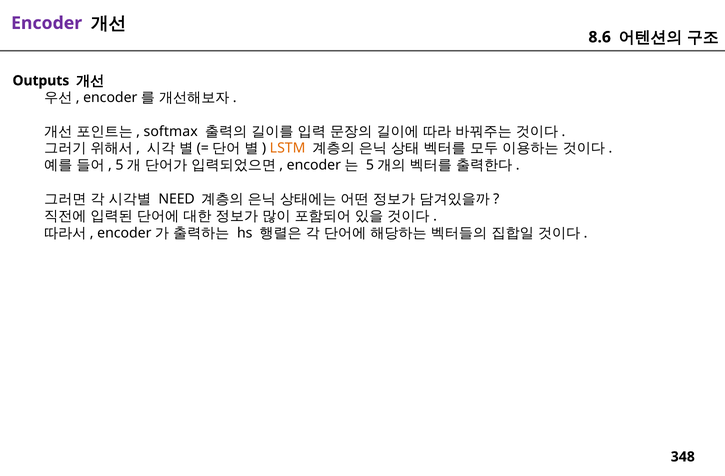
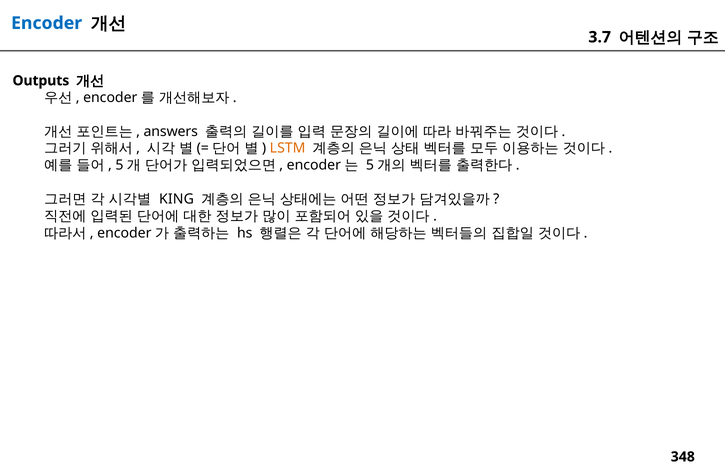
Encoder colour: purple -> blue (47, 23)
8.6: 8.6 -> 3.7 (600, 37)
softmax: softmax -> answers (171, 131)
NEED: NEED -> KING (176, 199)
